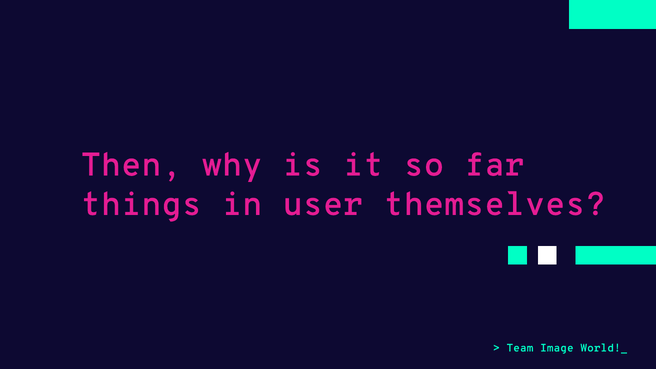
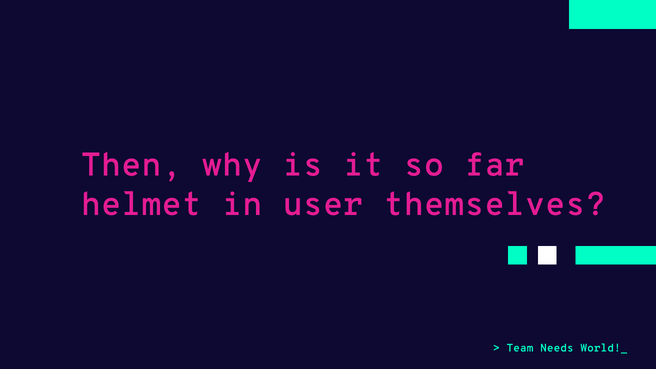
things: things -> helmet (141, 204)
Image: Image -> Needs (557, 348)
